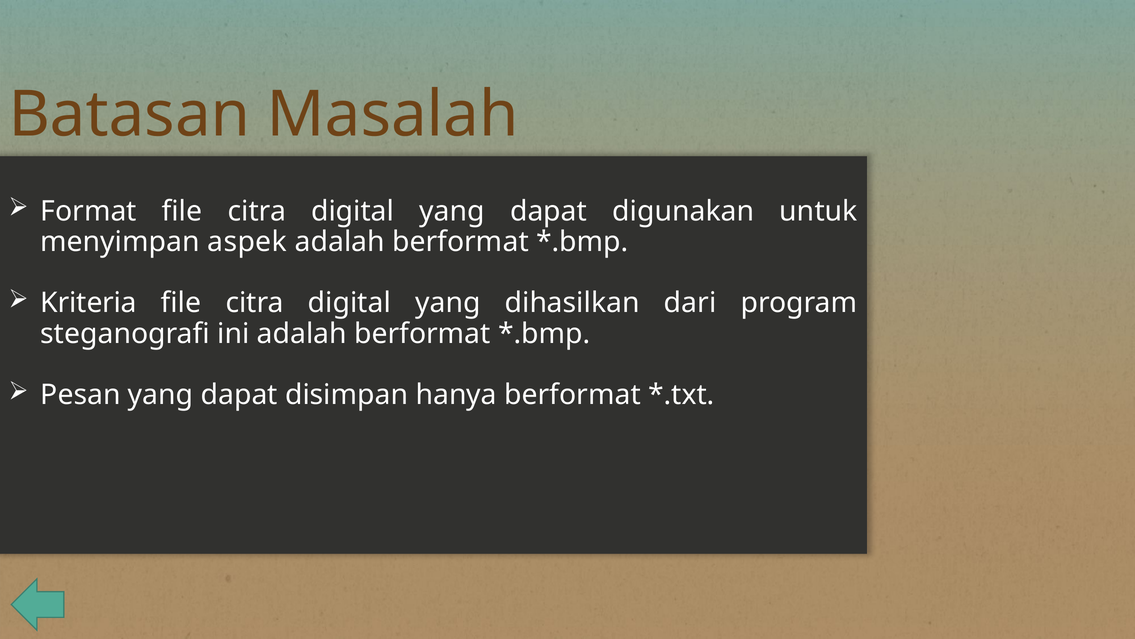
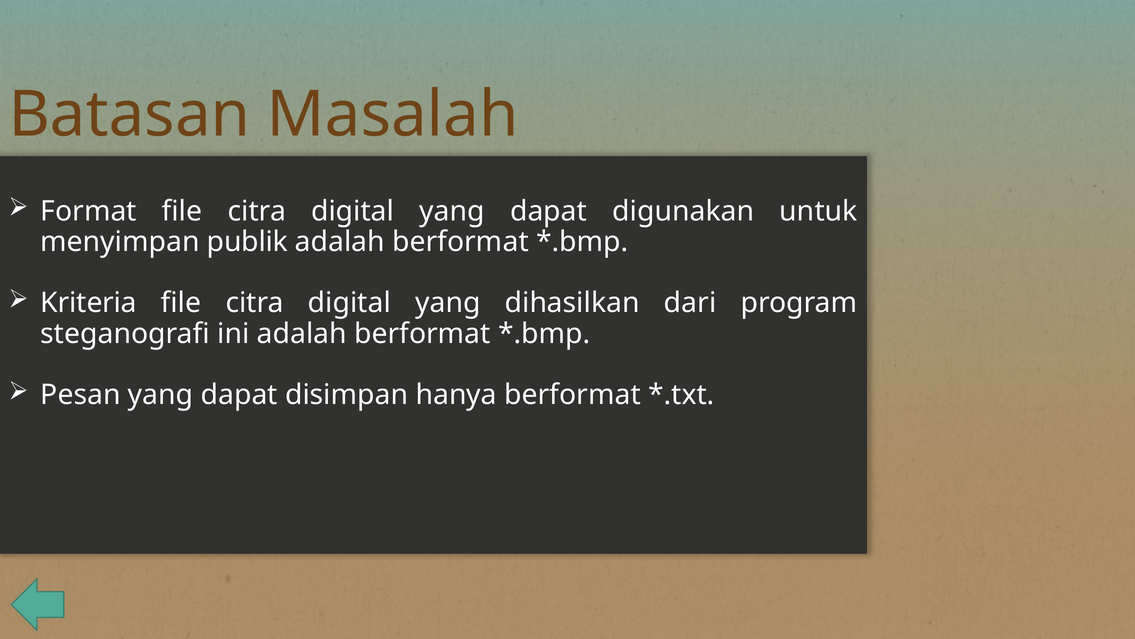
aspek: aspek -> publik (247, 242)
